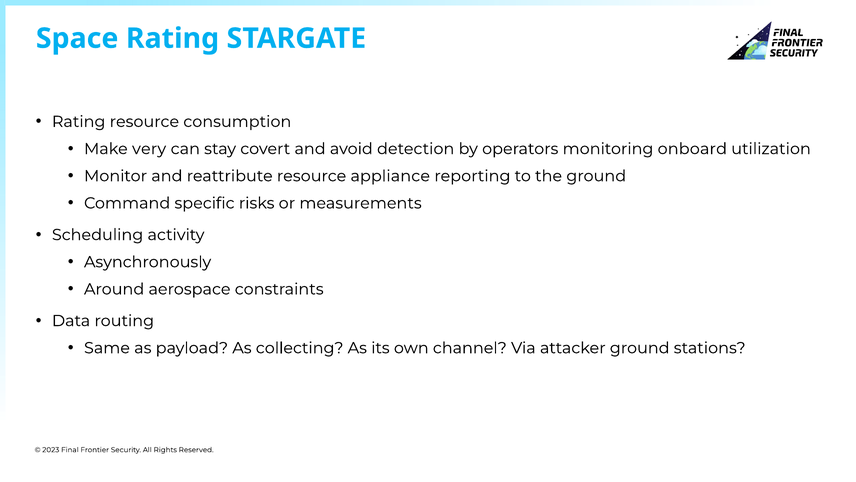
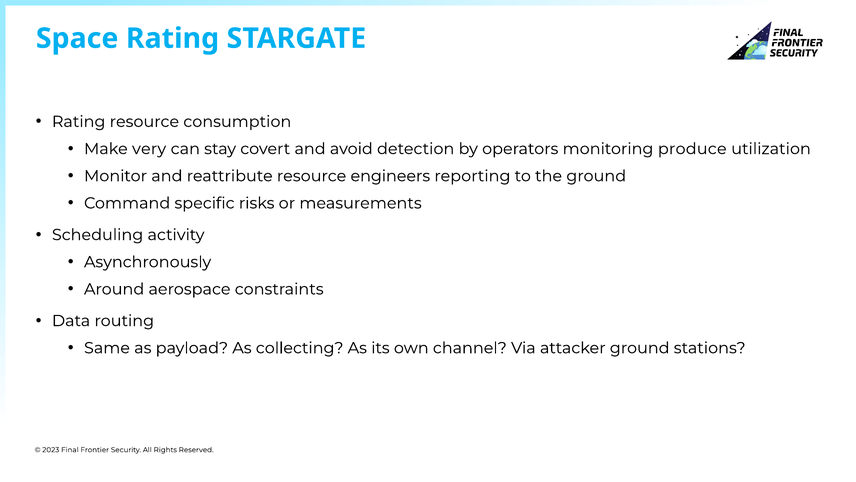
onboard: onboard -> produce (692, 149)
appliance: appliance -> engineers (390, 176)
